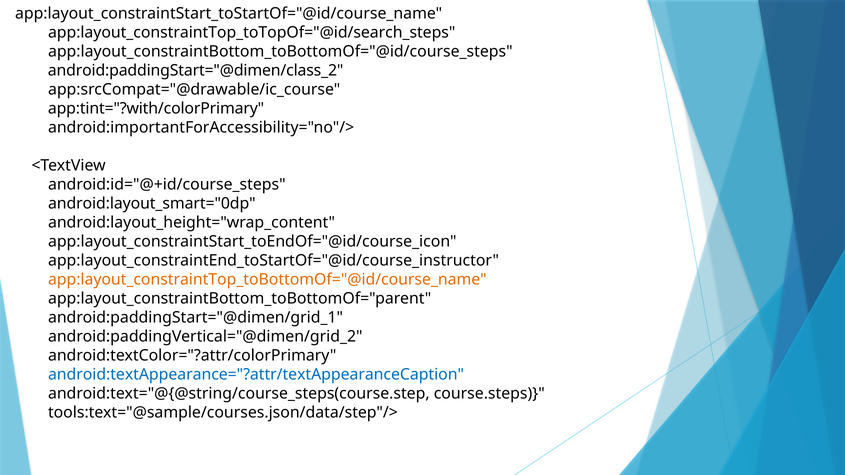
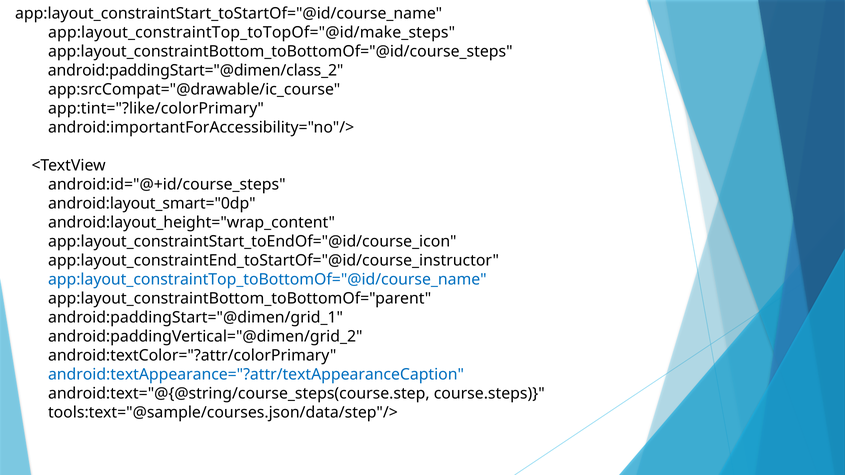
app:layout_constraintTop_toTopOf="@id/search_steps: app:layout_constraintTop_toTopOf="@id/search_steps -> app:layout_constraintTop_toTopOf="@id/make_steps (252, 33)
app:tint="?with/colorPrimary: app:tint="?with/colorPrimary -> app:tint="?like/colorPrimary (156, 109)
app:layout_constraintTop_toBottomOf="@id/course_name colour: orange -> blue (267, 280)
